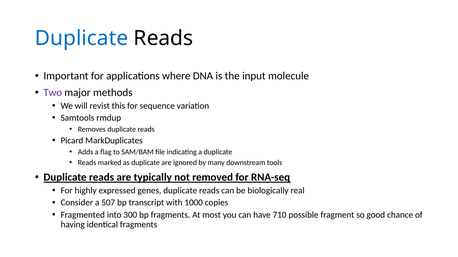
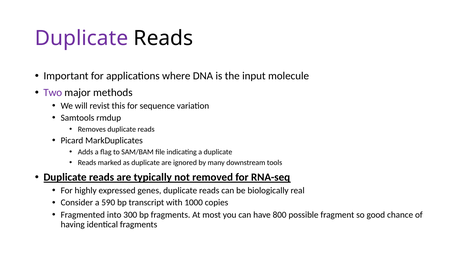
Duplicate colour: blue -> purple (82, 38)
507: 507 -> 590 (108, 203)
710: 710 -> 800 (280, 215)
